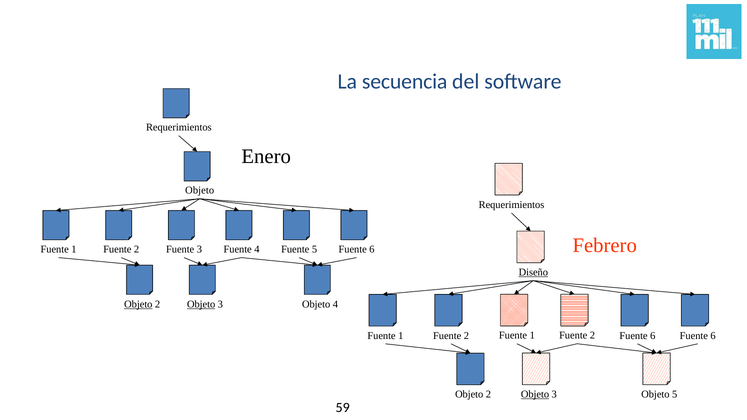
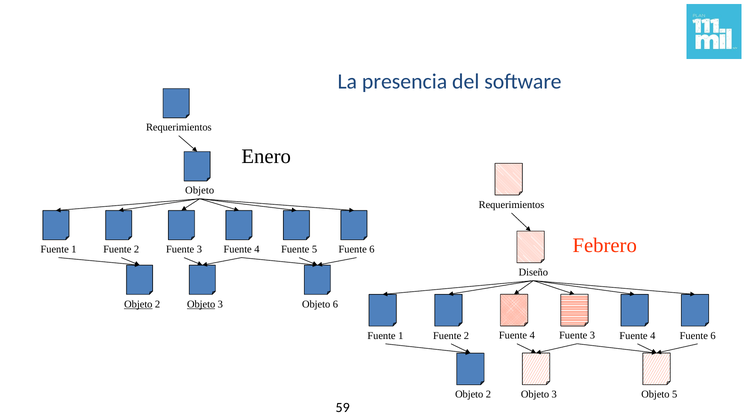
secuencia: secuencia -> presencia (405, 81)
Diseño underline: present -> none (533, 273)
Objeto 4: 4 -> 6 (335, 304)
2 Fuente 1: 1 -> 4 (532, 336)
2: 2 -> 3 (592, 336)
6: 6 -> 4 (653, 336)
Objeto underline: present -> none (535, 394)
